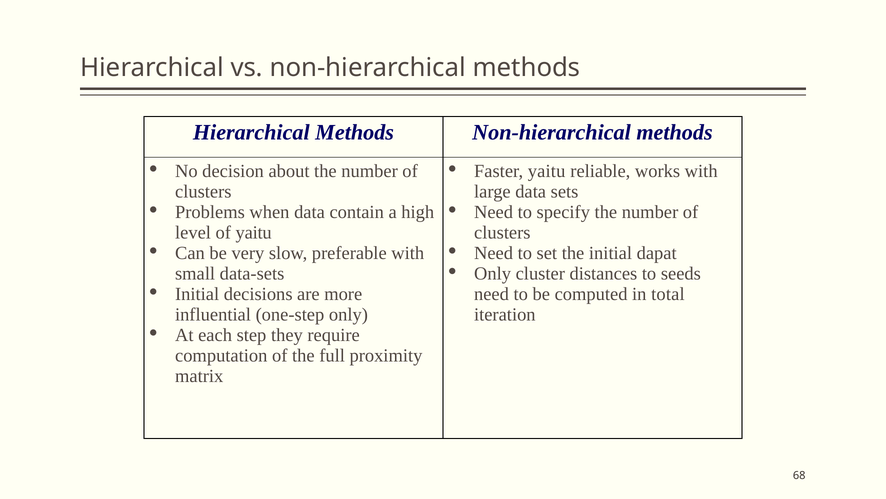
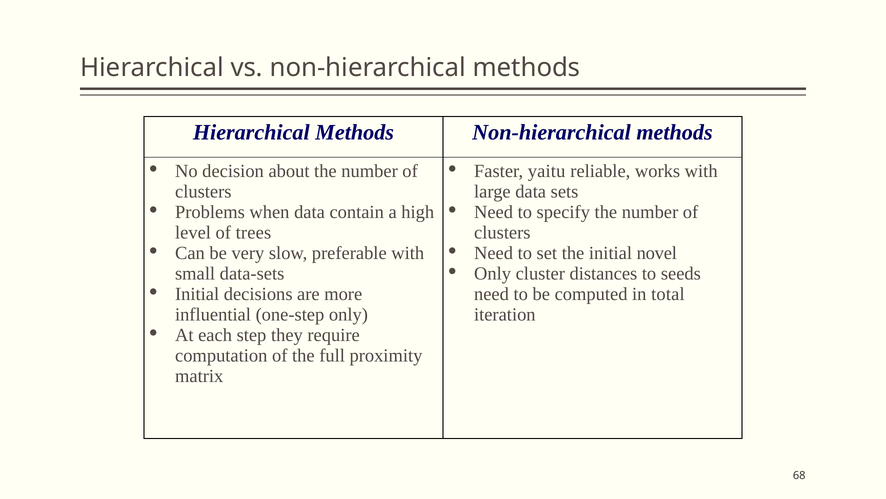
of yaitu: yaitu -> trees (253, 232)
dapat: dapat -> novel (657, 253)
